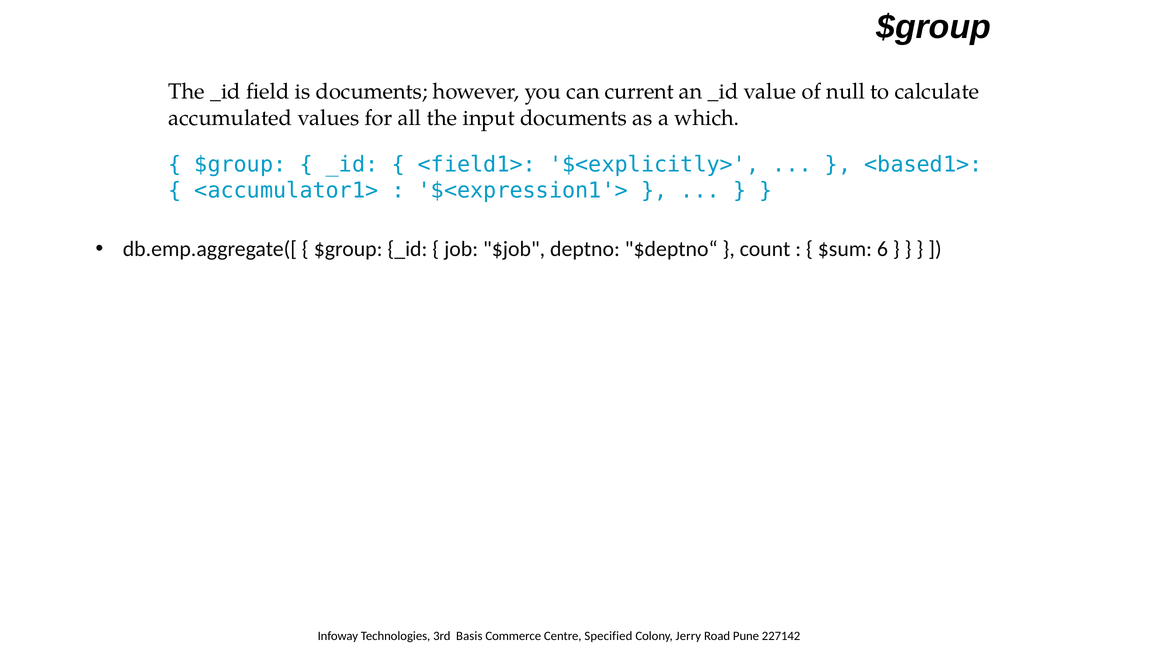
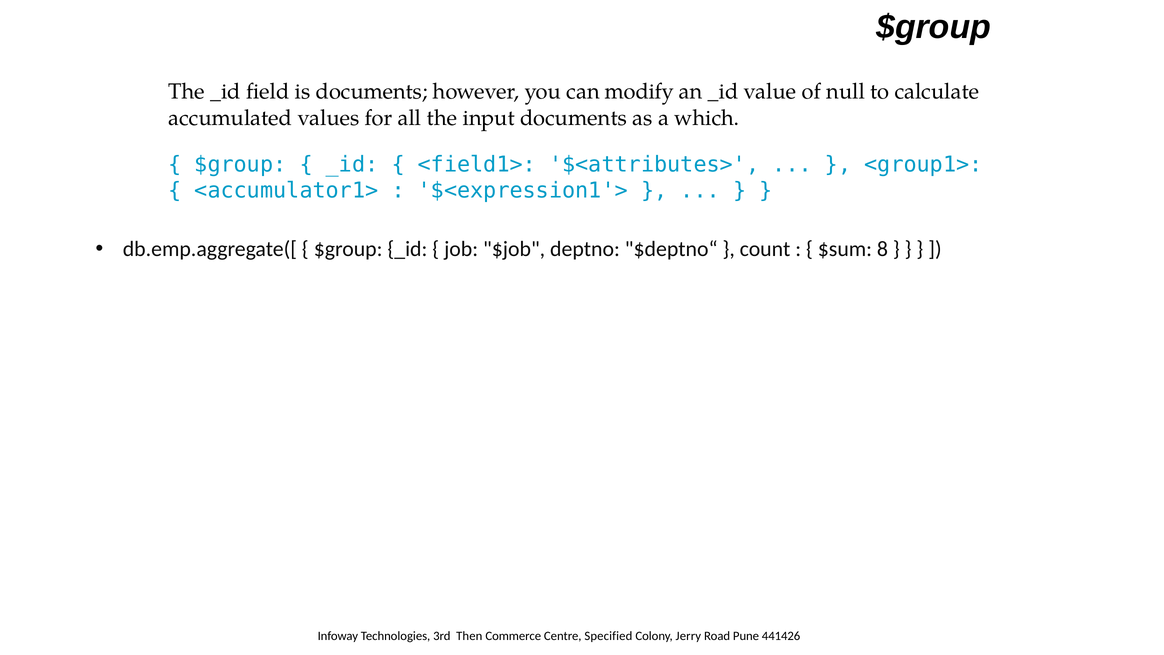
current: current -> modify (639, 92)
$<explicitly>: $<explicitly> -> $<attributes> (654, 164)
<based1>: <based1> -> <group1> (923, 164)
6: 6 -> 8 (882, 249)
Basis: Basis -> Then (469, 636)
227142: 227142 -> 441426 (781, 636)
